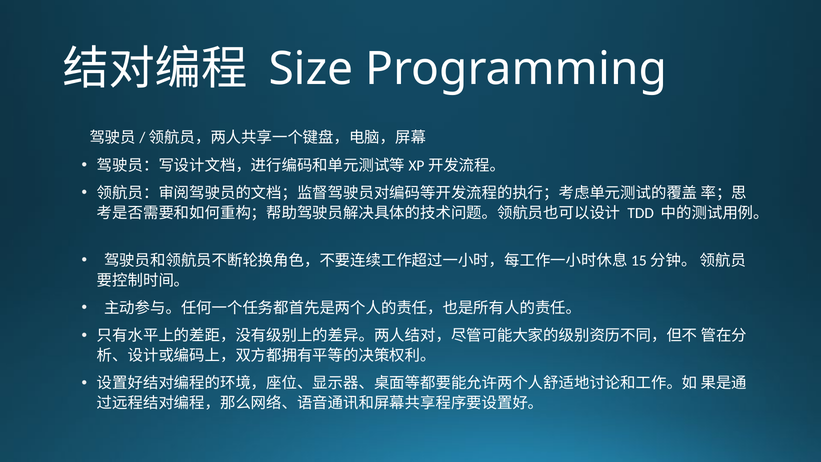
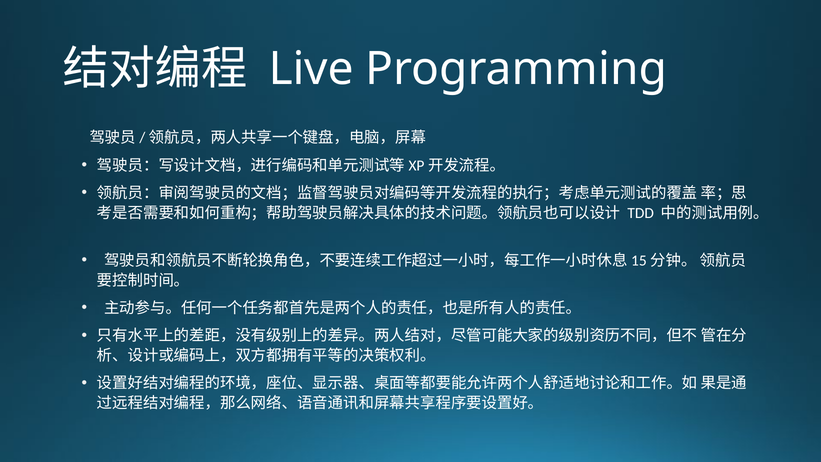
Size: Size -> Live (311, 69)
